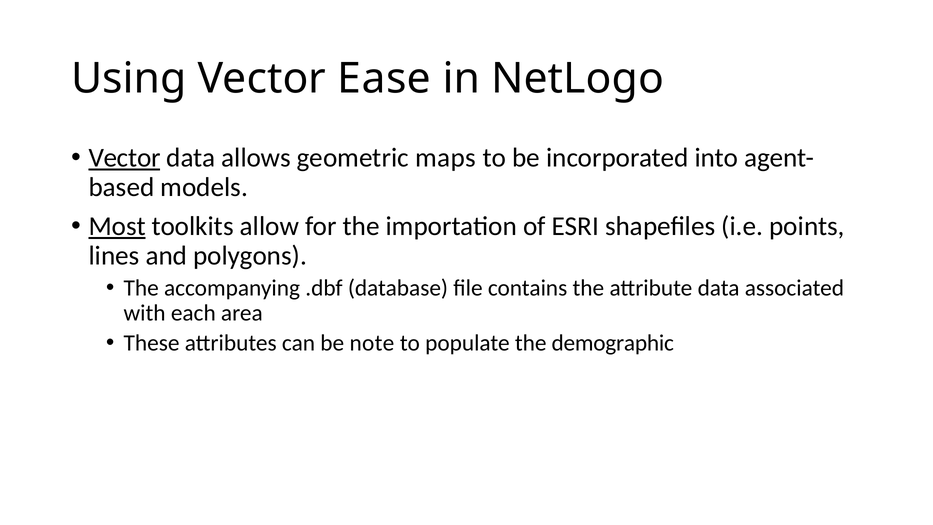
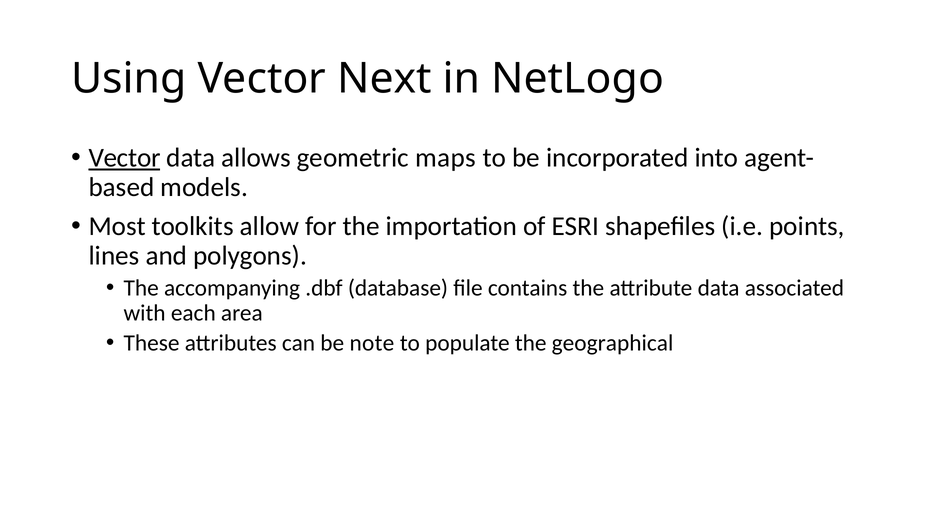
Ease: Ease -> Next (384, 78)
Most underline: present -> none (117, 226)
demographic: demographic -> geographical (613, 343)
